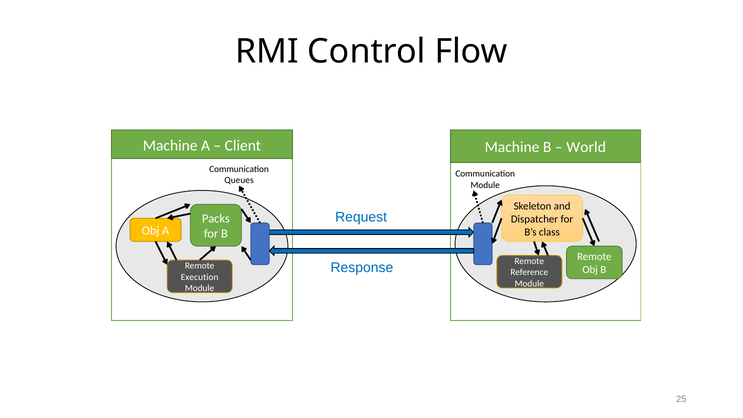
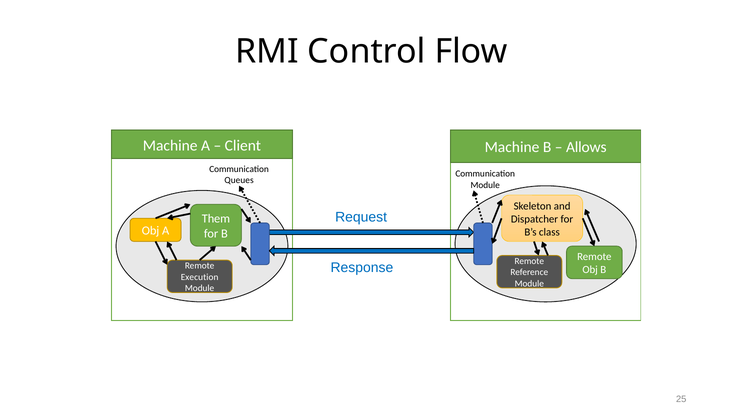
World: World -> Allows (586, 147)
Packs: Packs -> Them (216, 219)
